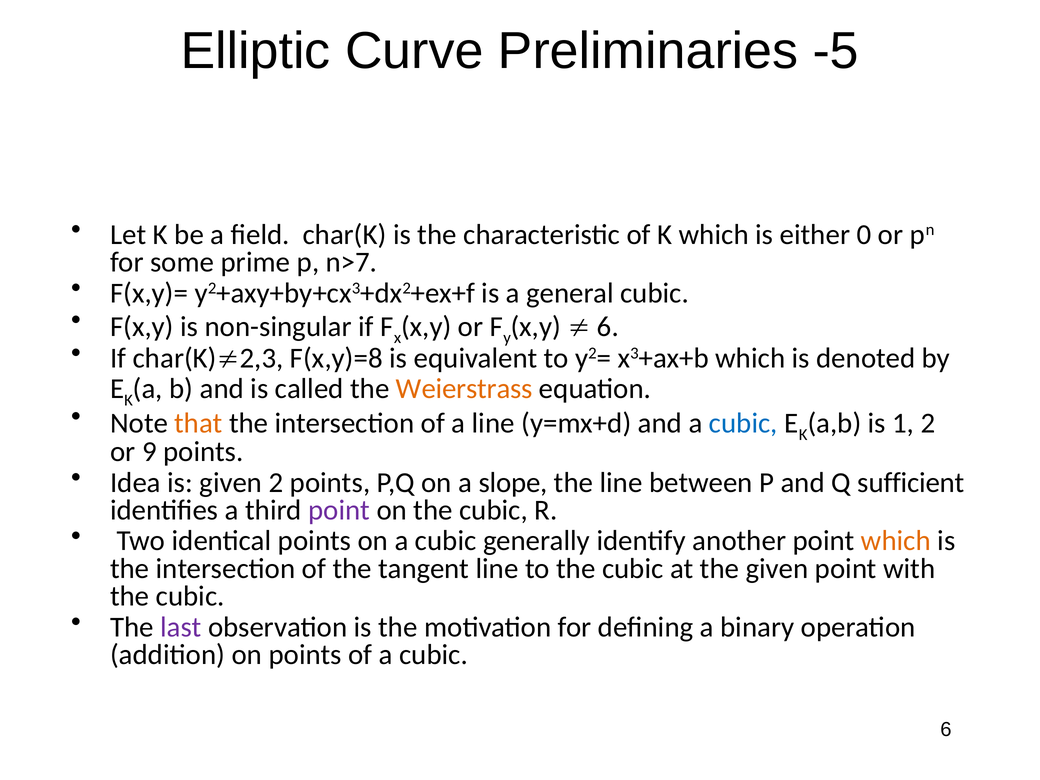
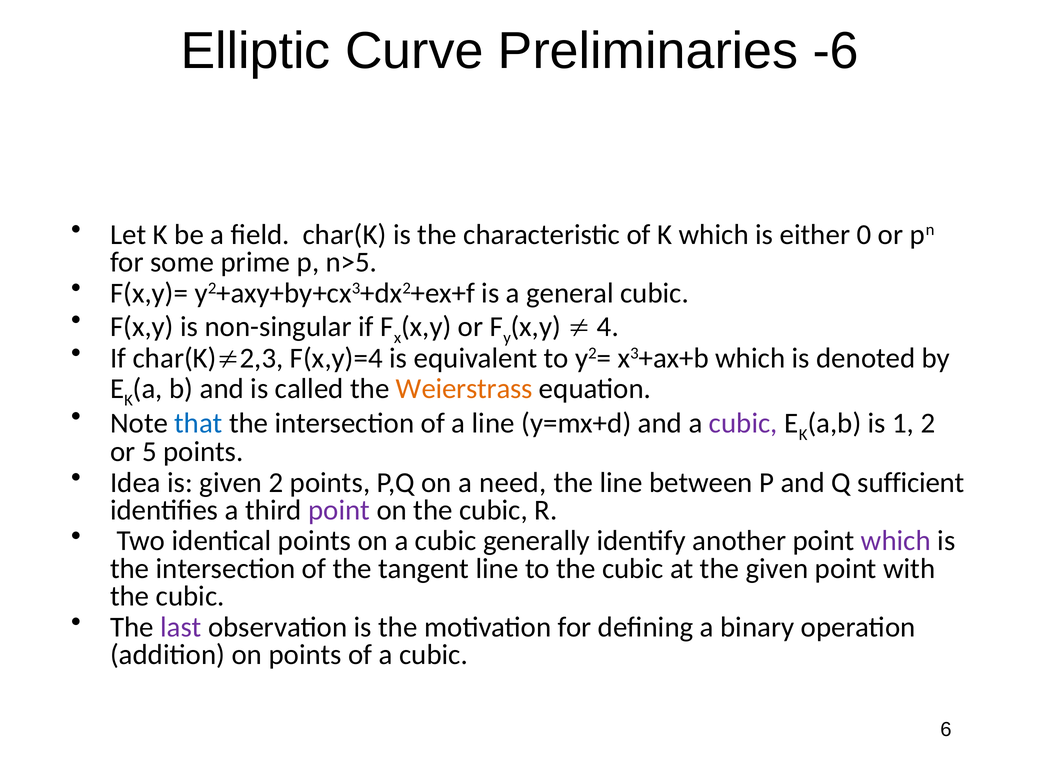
-5: -5 -> -6 (836, 51)
n>7: n>7 -> n>5 (351, 262)
6: 6 -> 4 (608, 327)
F(x,y)=8: F(x,y)=8 -> F(x,y)=4 (336, 358)
that colour: orange -> blue (198, 423)
cubic colour: blue -> purple (743, 423)
9: 9 -> 5 (149, 452)
slope: slope -> need (513, 482)
which colour: orange -> purple (896, 541)
